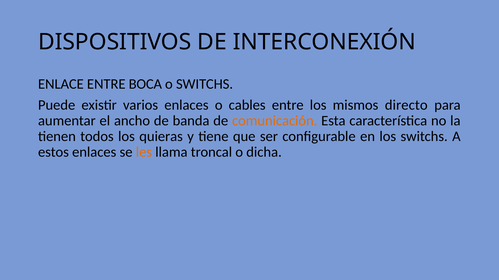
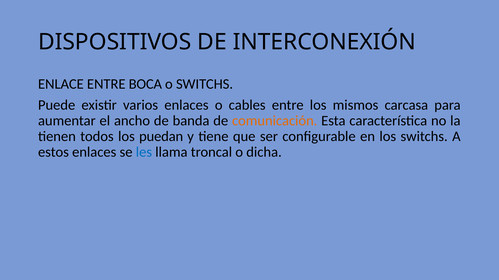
directo: directo -> carcasa (406, 105)
quieras: quieras -> puedan (161, 137)
les colour: orange -> blue (144, 152)
